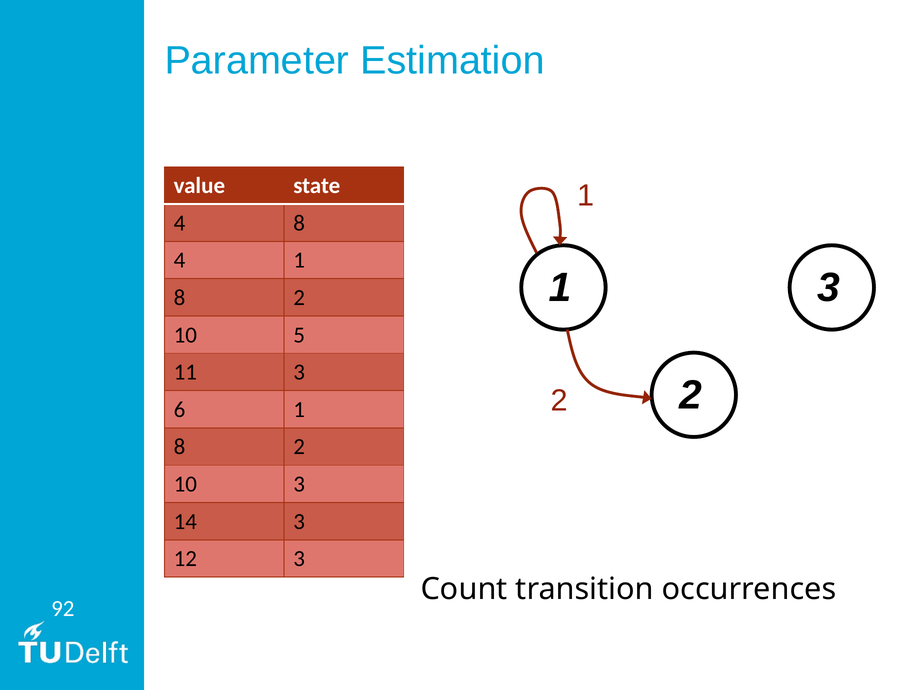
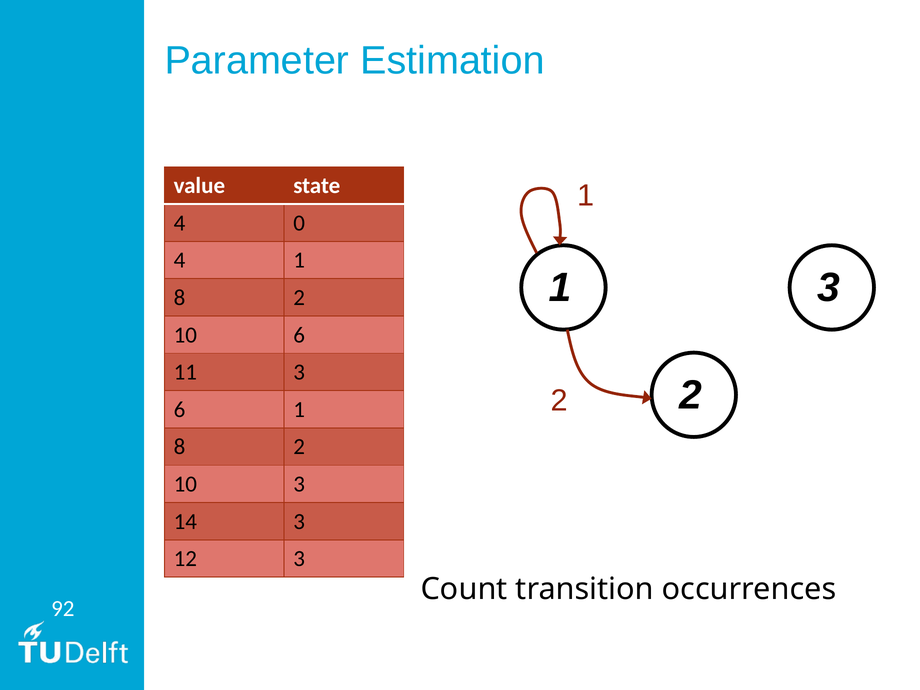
4 8: 8 -> 0 (299, 223)
10 5: 5 -> 6 (299, 335)
